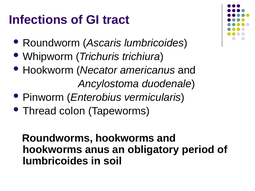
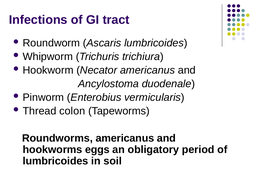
Roundworms hookworms: hookworms -> americanus (125, 138)
anus: anus -> eggs (97, 150)
